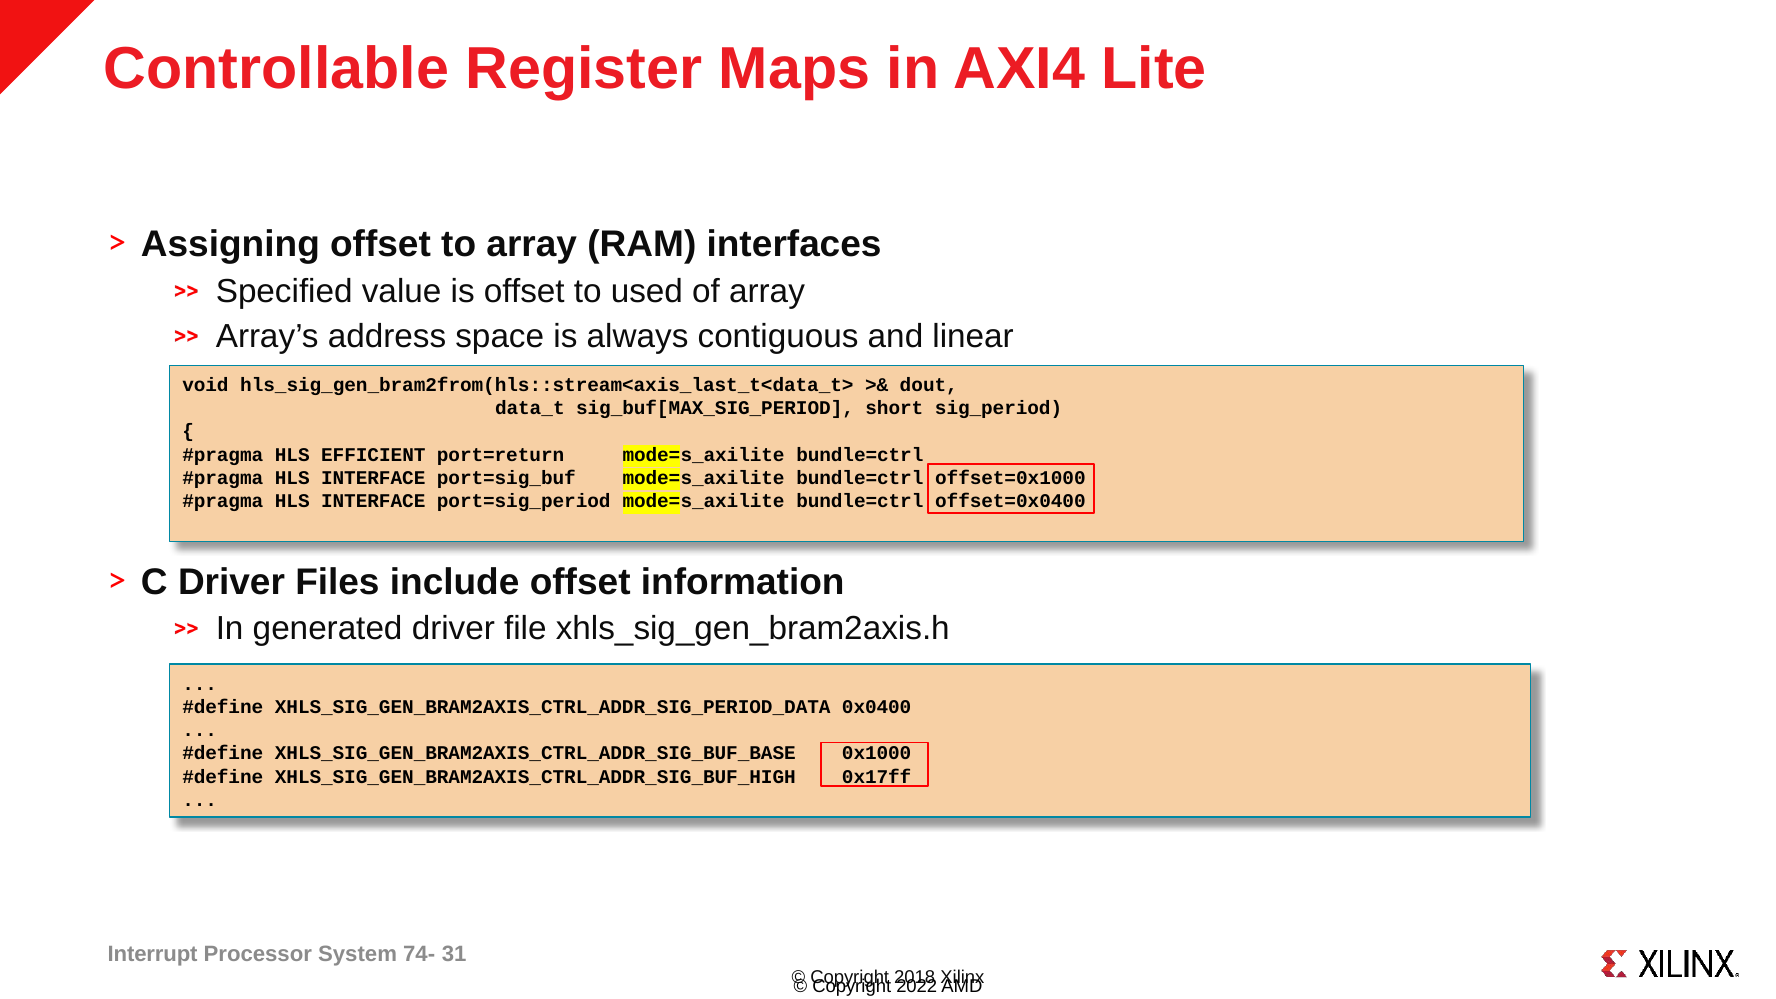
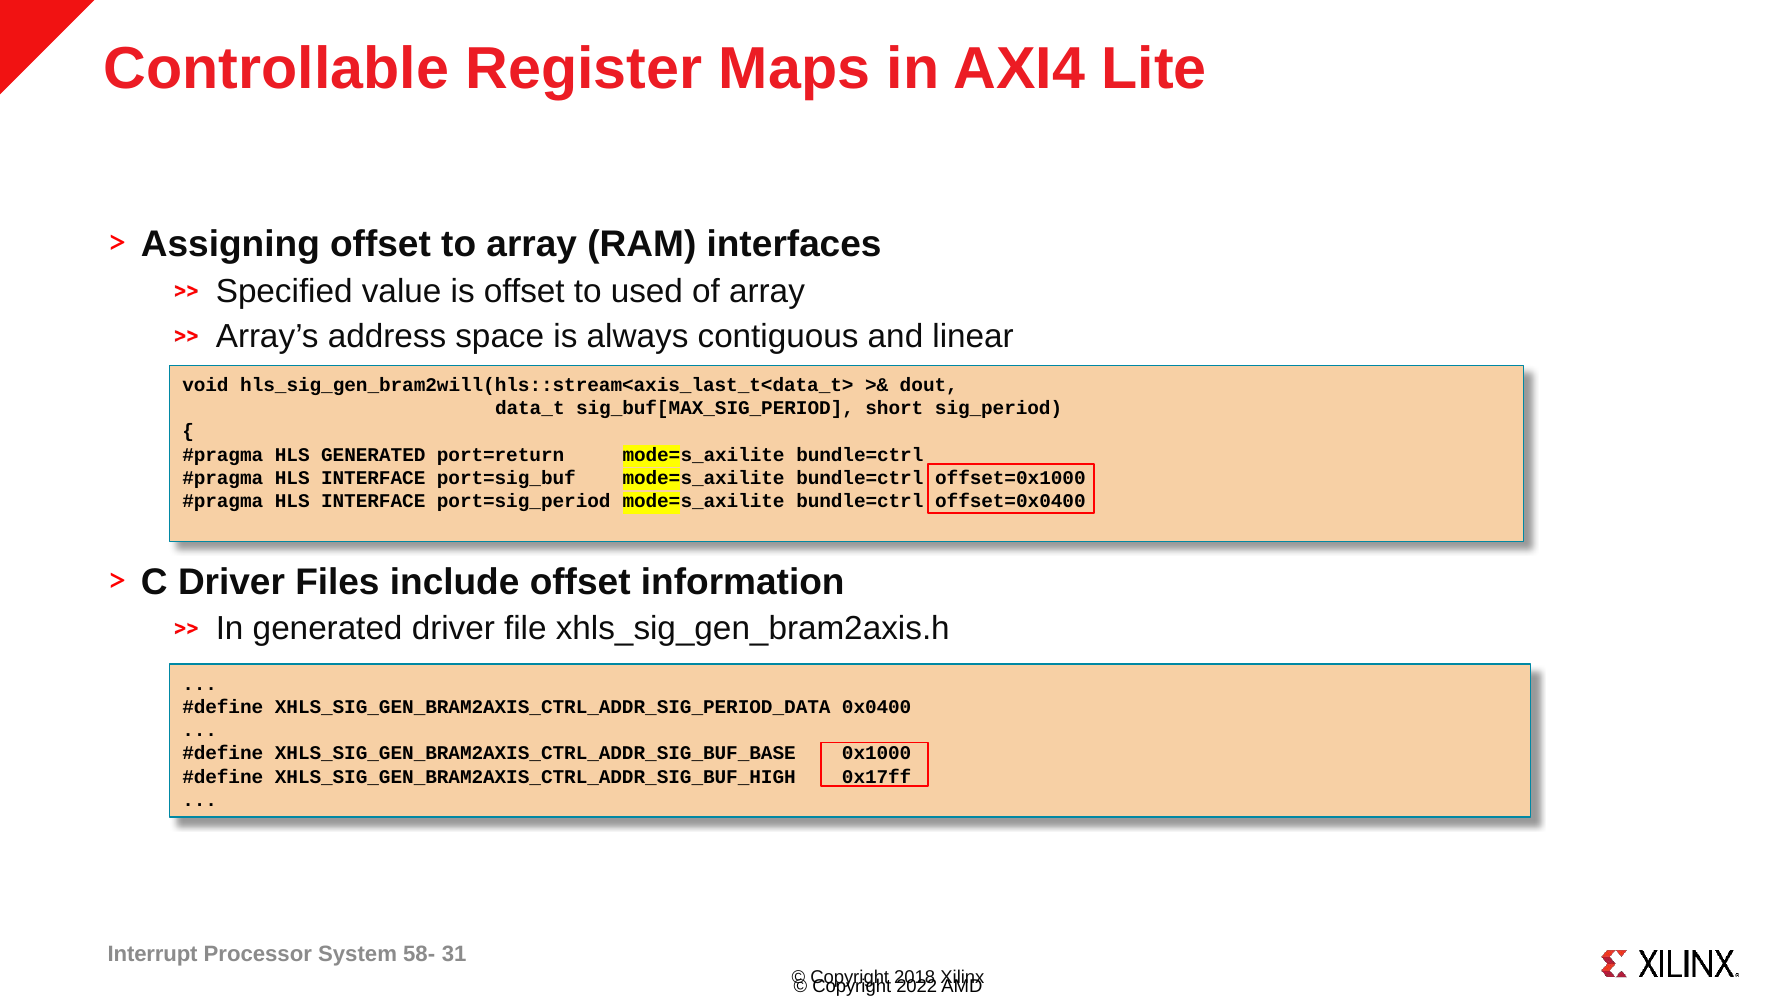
hls_sig_gen_bram2from(hls::stream<axis_last_t<data_t>: hls_sig_gen_bram2from(hls::stream<axis_last_t<data_t> -> hls_sig_gen_bram2will(hls::stream<axis_last_t<data_t> (547, 385)
HLS EFFICIENT: EFFICIENT -> GENERATED (373, 455)
74-: 74- -> 58- (419, 954)
